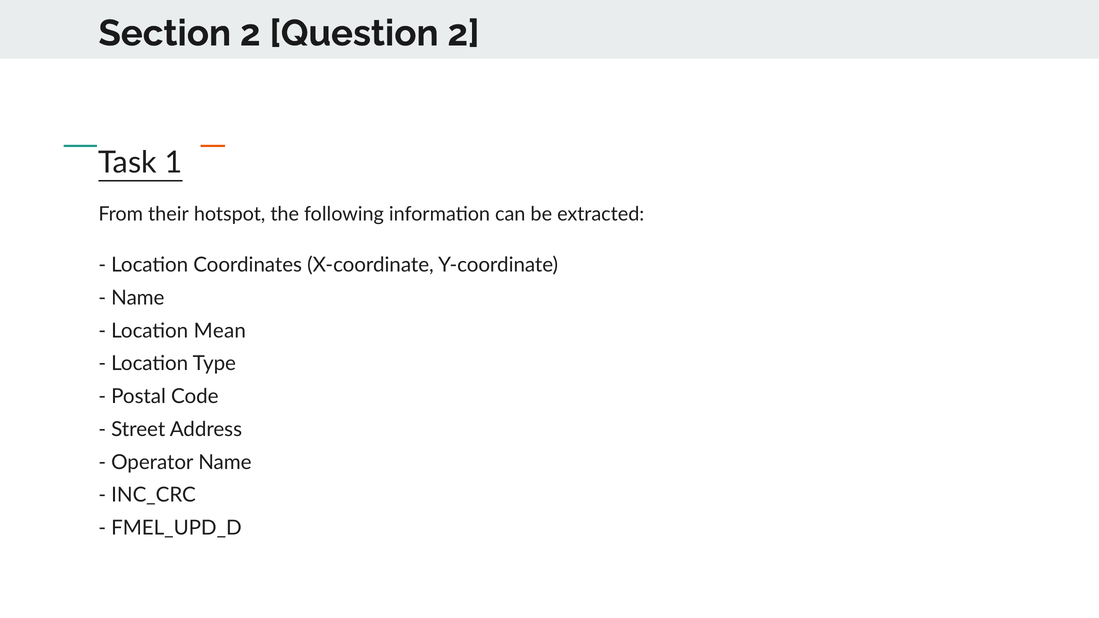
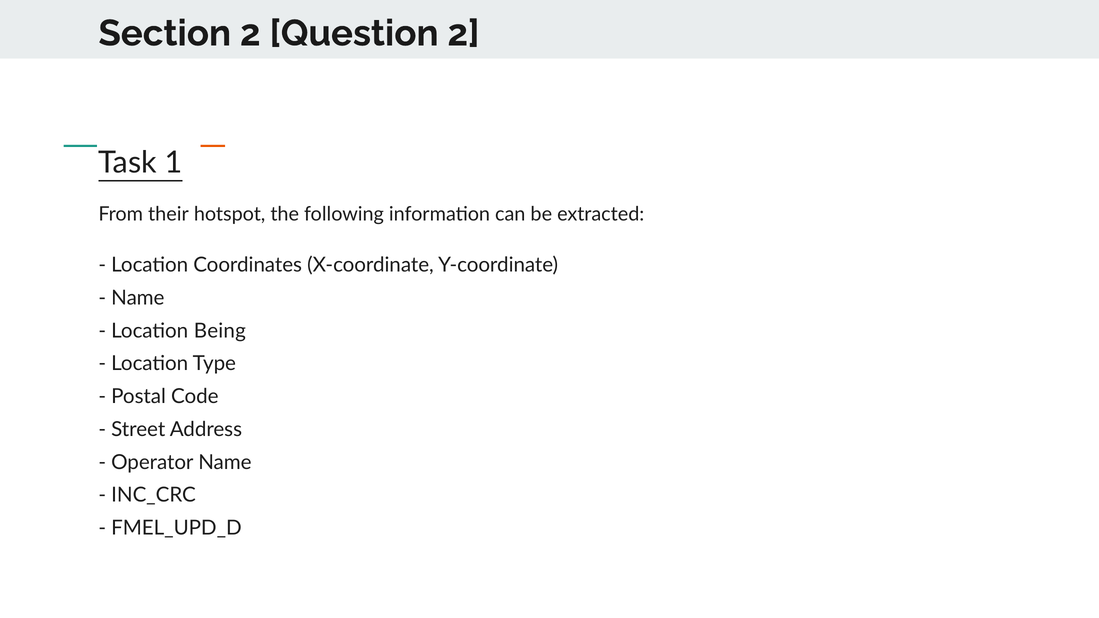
Mean: Mean -> Being (220, 331)
